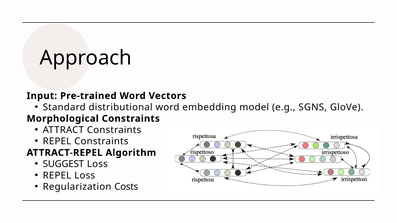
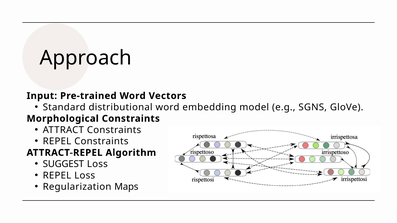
Costs: Costs -> Maps (126, 187)
